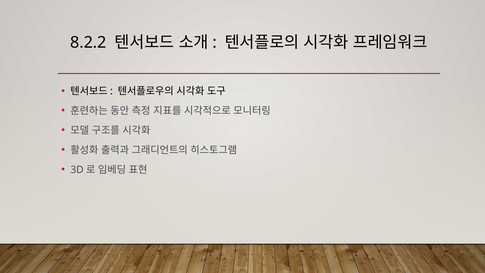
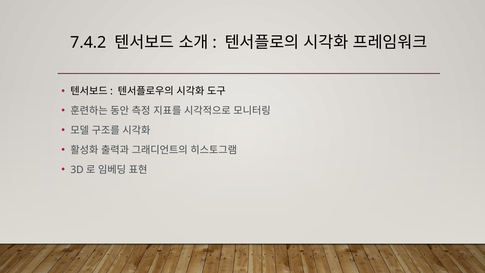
8.2.2: 8.2.2 -> 7.4.2 (88, 42)
